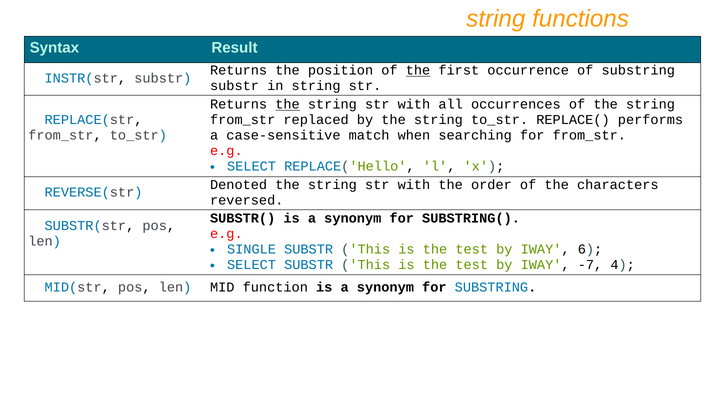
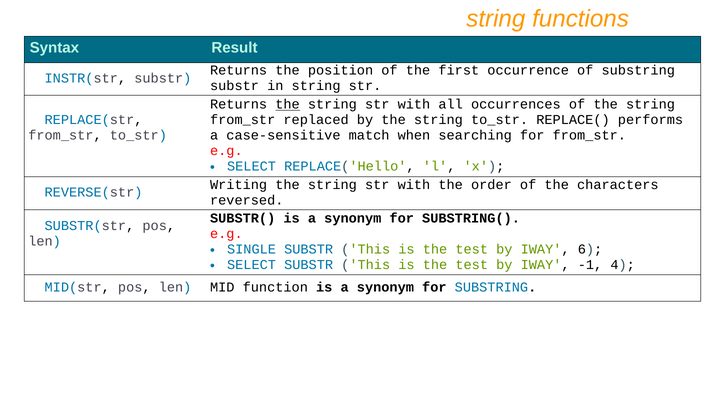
the underline: present -> none (418, 70)
Denoted: Denoted -> Writing (239, 185)
-7: -7 -> -1 (590, 264)
